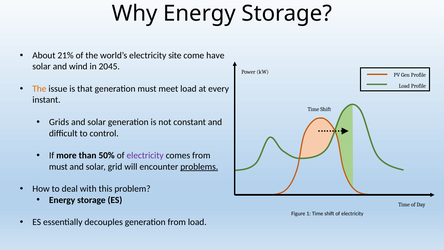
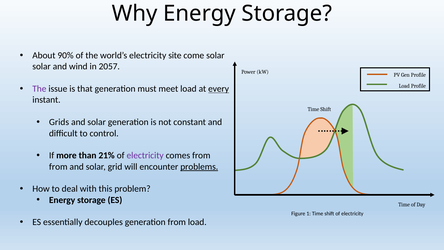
21%: 21% -> 90% (66, 55)
come have: have -> solar (215, 55)
2045: 2045 -> 2057 (109, 67)
The colour: orange -> purple (39, 89)
every underline: none -> present (219, 89)
50%: 50% -> 21% (107, 155)
must: must -> from (58, 166)
